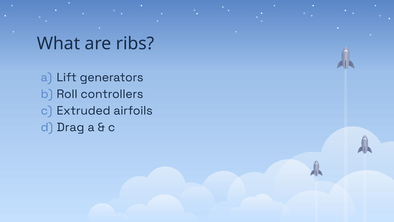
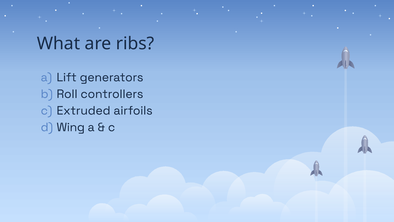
Drag: Drag -> Wing (71, 127)
